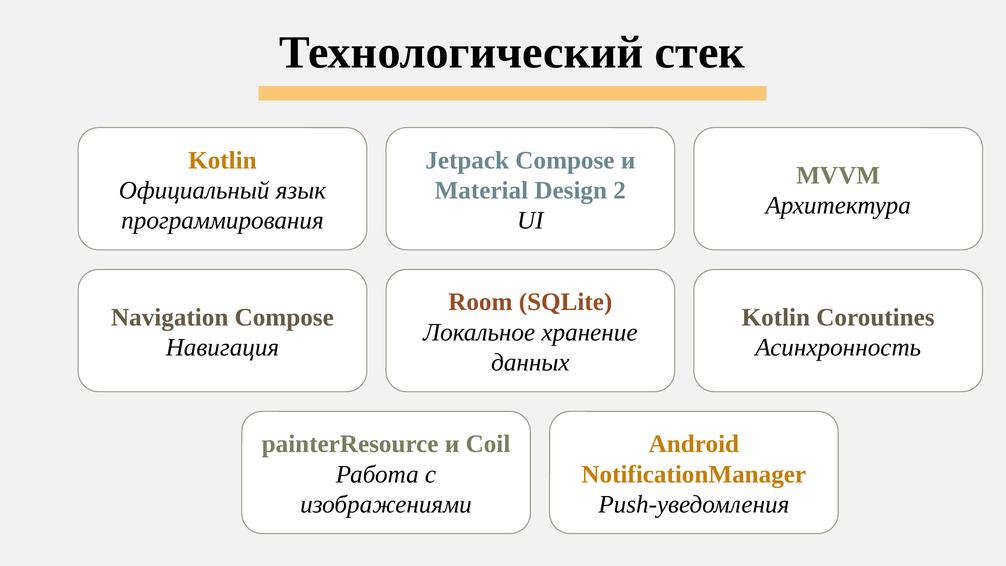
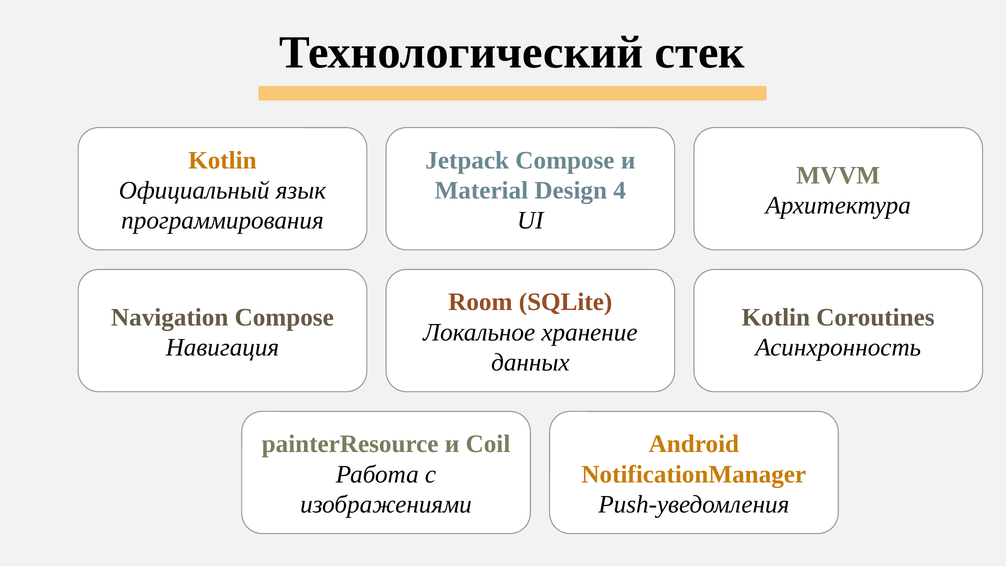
2: 2 -> 4 (620, 190)
